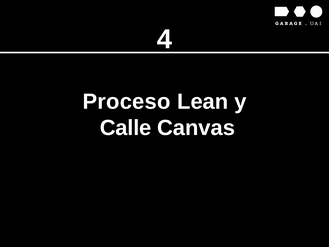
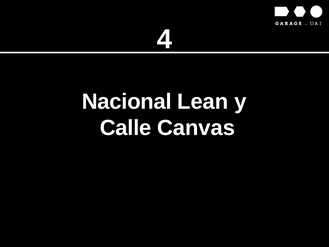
Proceso: Proceso -> Nacional (127, 102)
